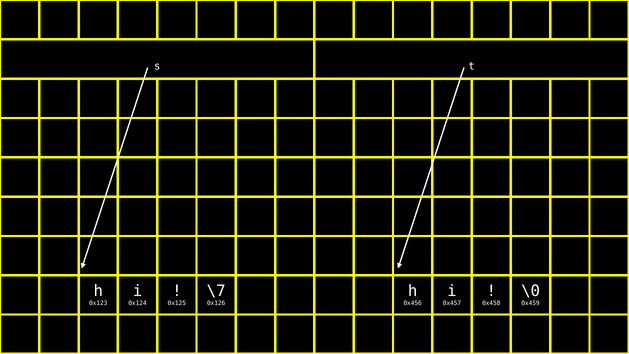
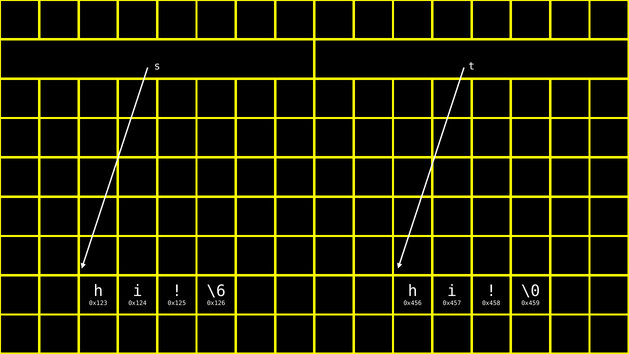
\7: \7 -> \6 (216, 291)
